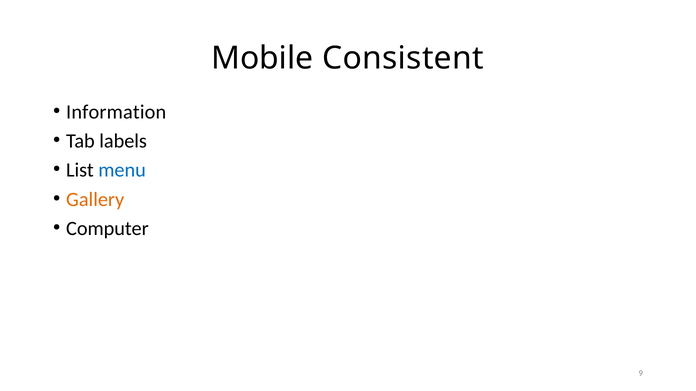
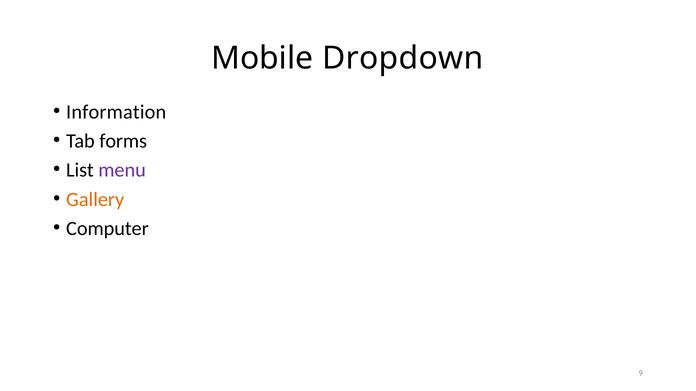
Consistent: Consistent -> Dropdown (403, 58)
labels: labels -> forms (123, 141)
menu colour: blue -> purple (122, 171)
